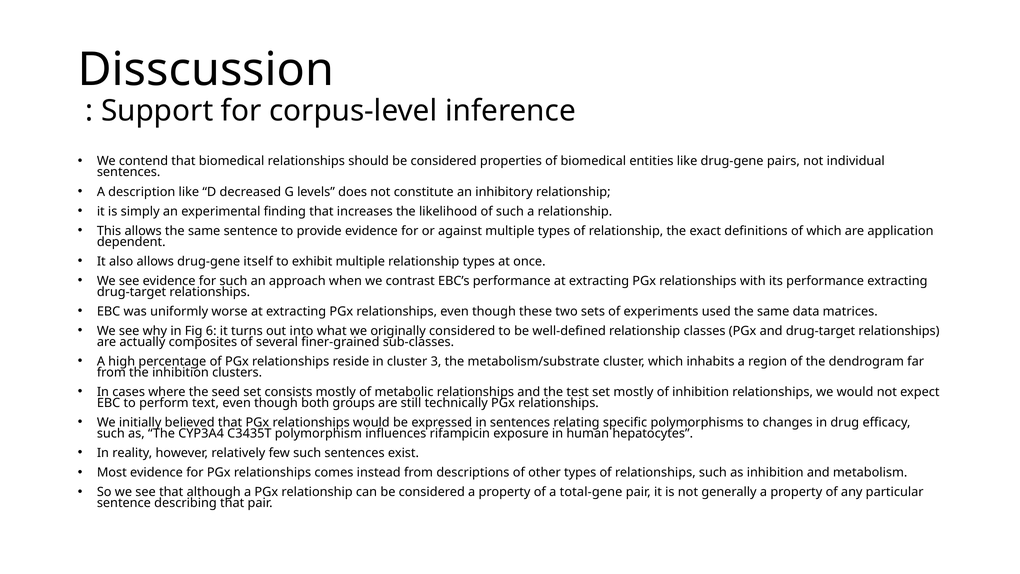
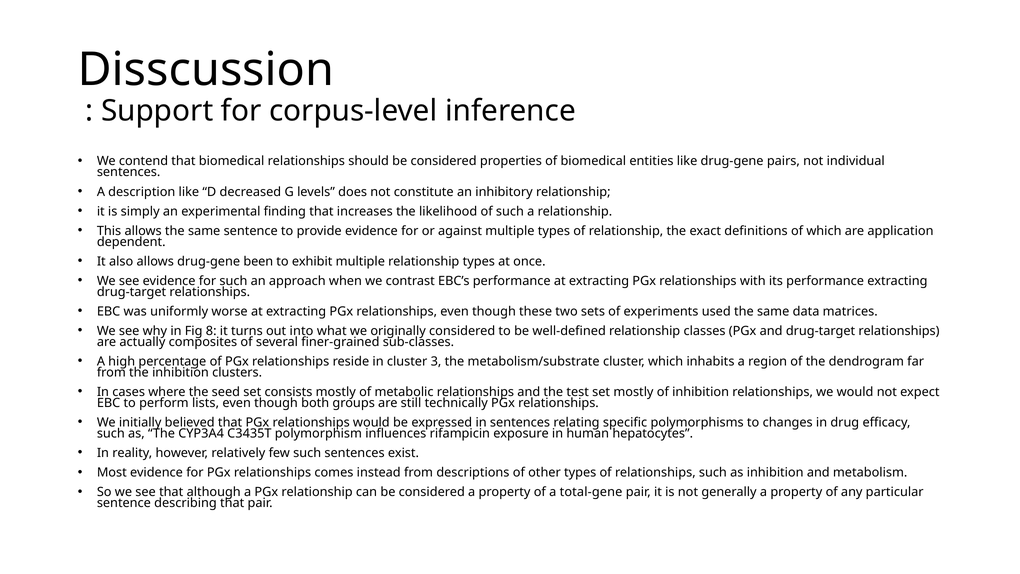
itself: itself -> been (258, 261)
6: 6 -> 8 (211, 331)
text: text -> lists (206, 403)
